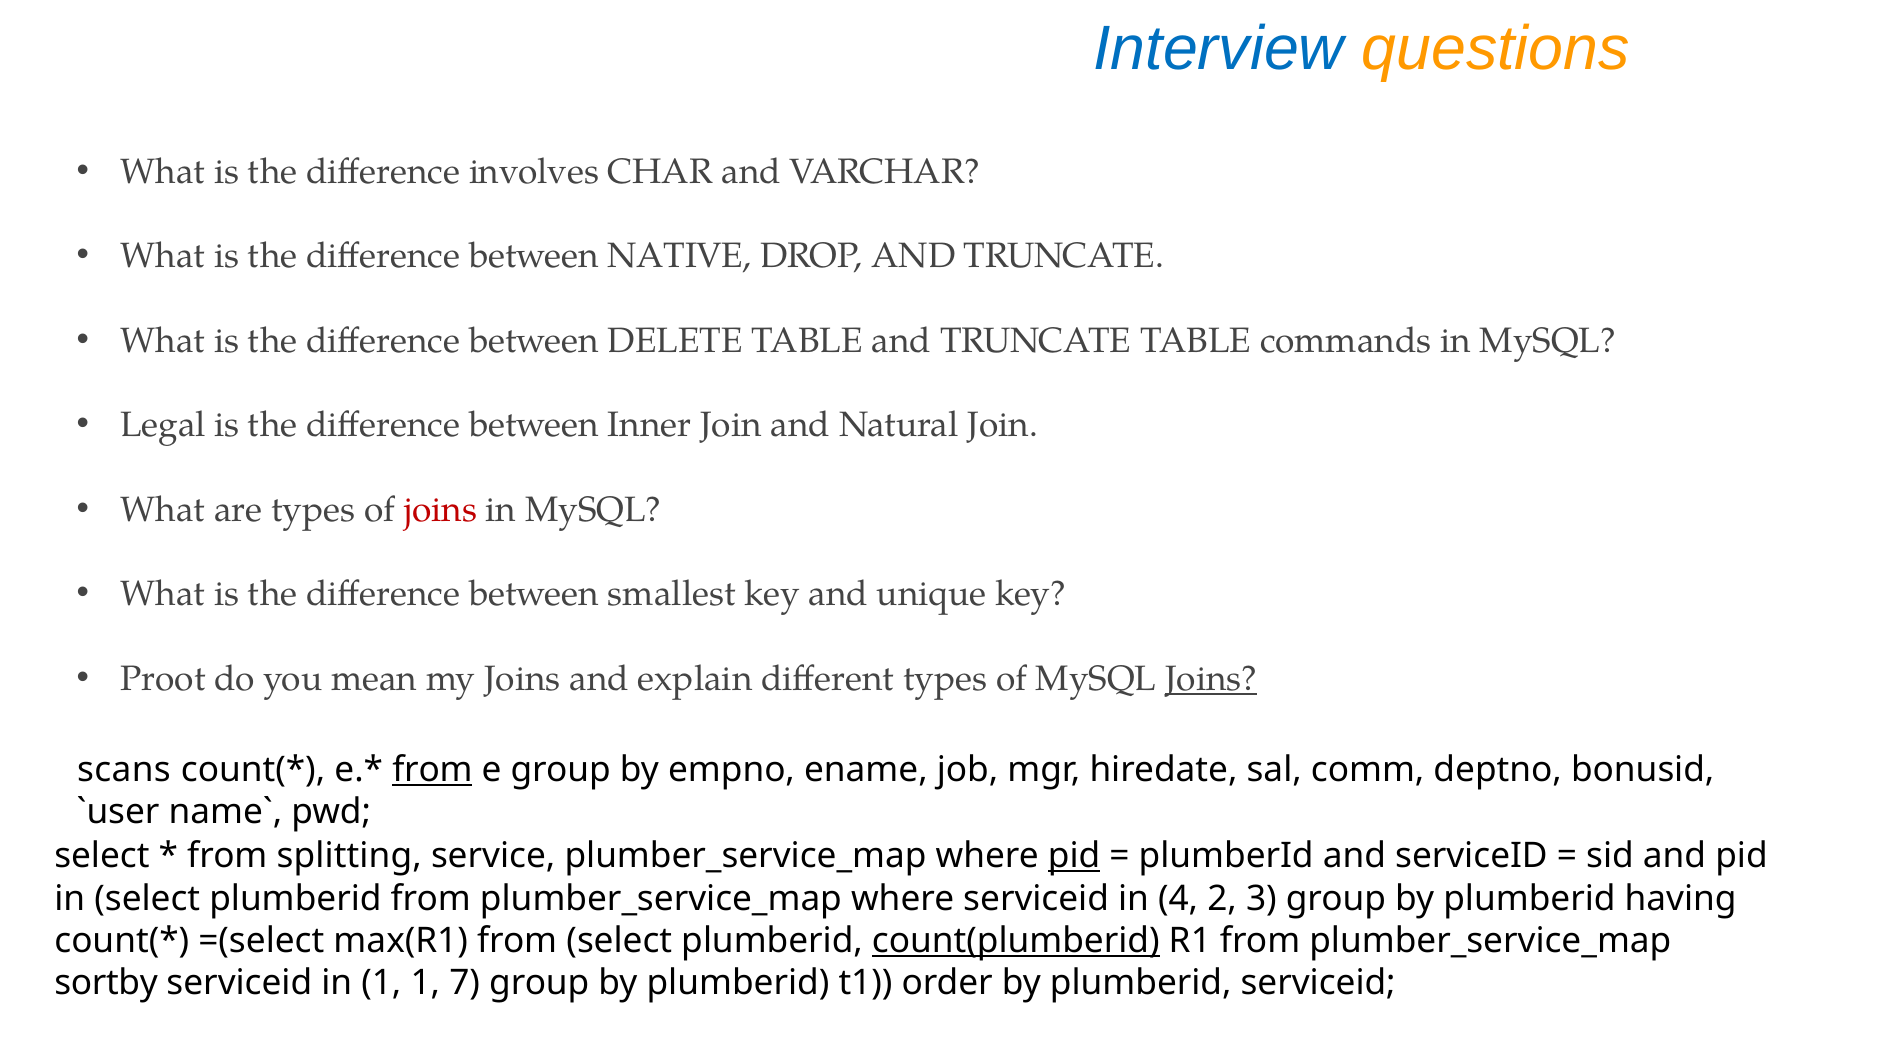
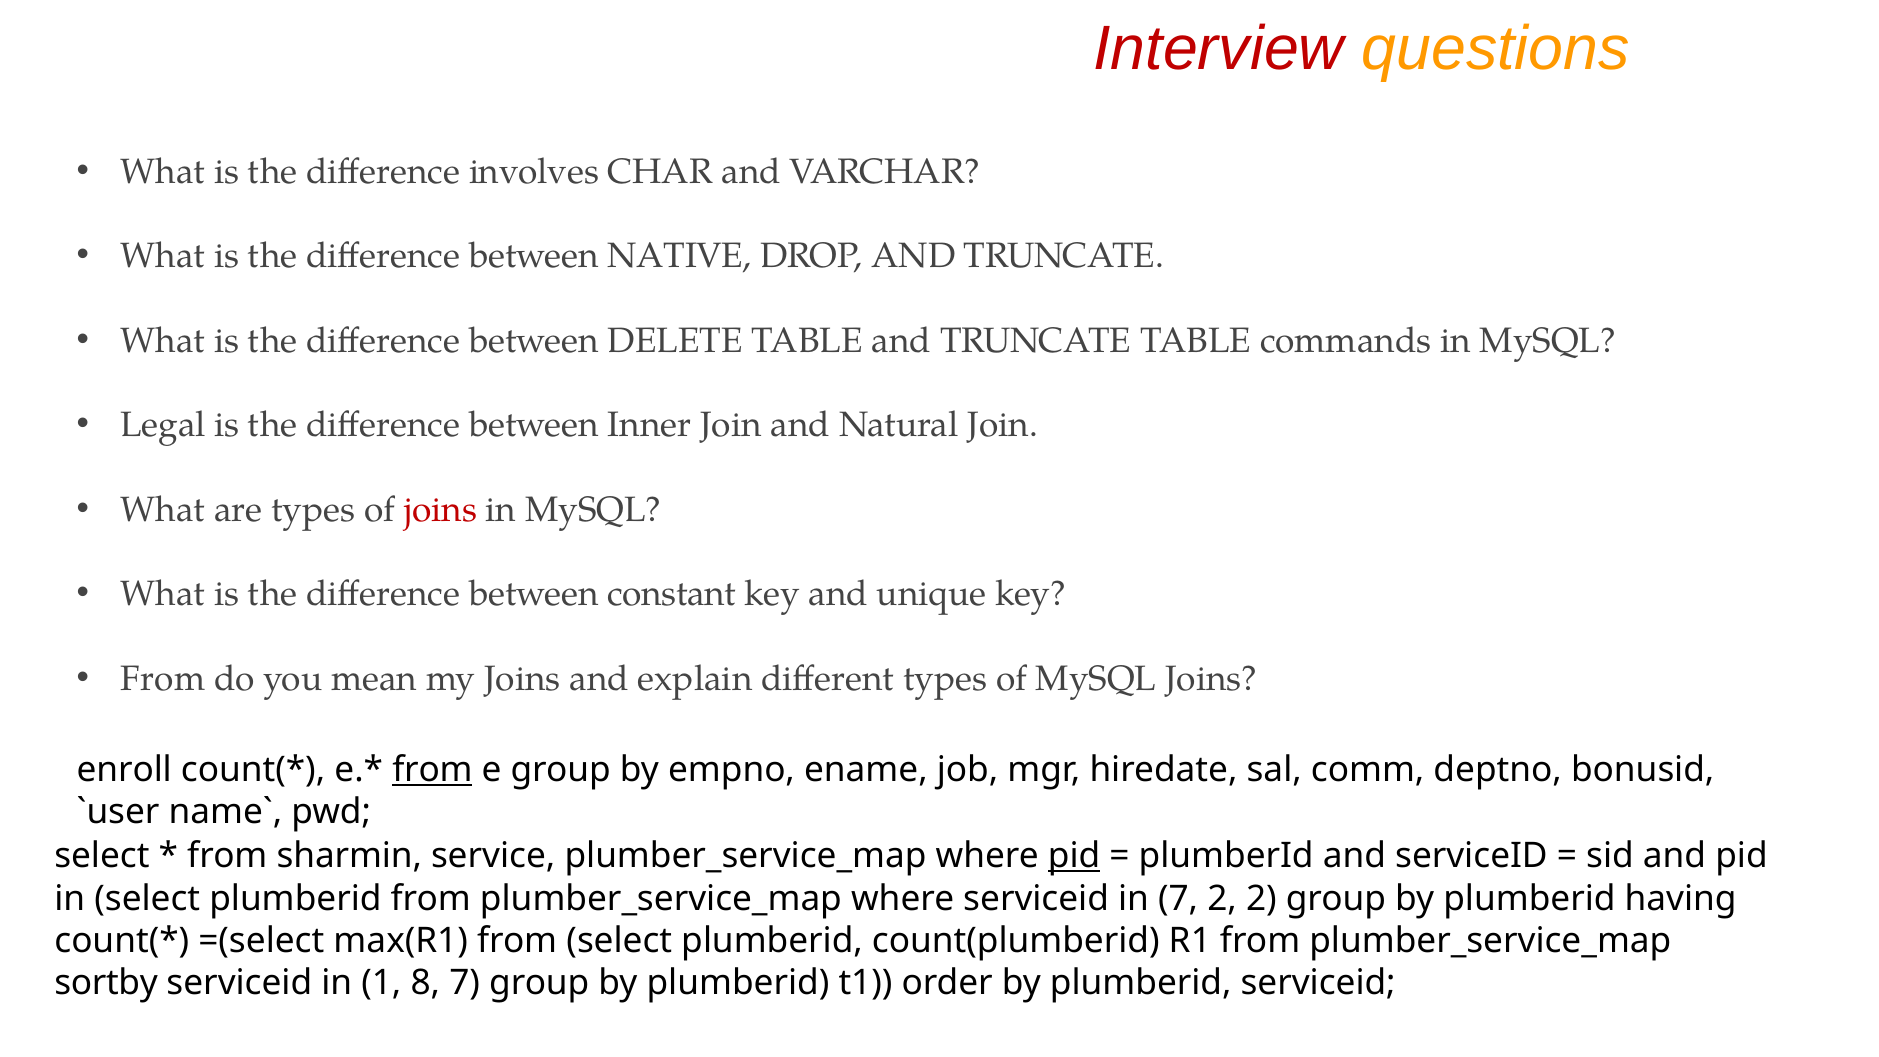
Interview colour: blue -> red (1219, 49)
smallest: smallest -> constant (672, 594)
Proot: Proot -> From (163, 679)
Joins underline: present -> none (1211, 679)
scans: scans -> enroll (124, 770)
splitting: splitting -> sharmin (349, 856)
in 4: 4 -> 7 (1178, 898)
2 3: 3 -> 2 (1261, 898)
count(plumberid underline: present -> none (1016, 941)
1 1: 1 -> 8 (425, 983)
